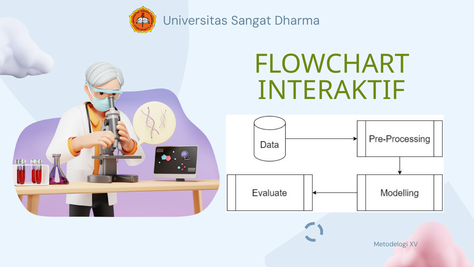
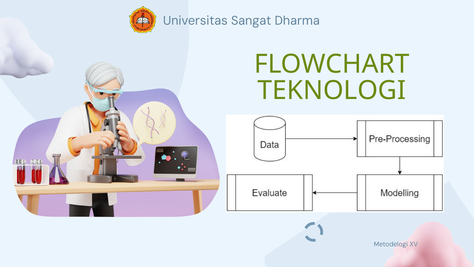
INTERAKTIF: INTERAKTIF -> TEKNOLOGI (332, 90)
